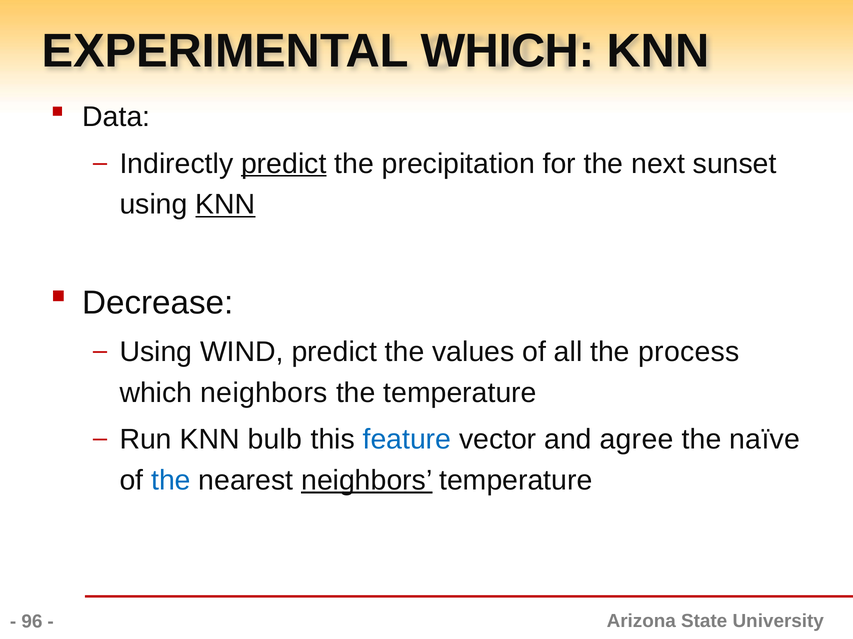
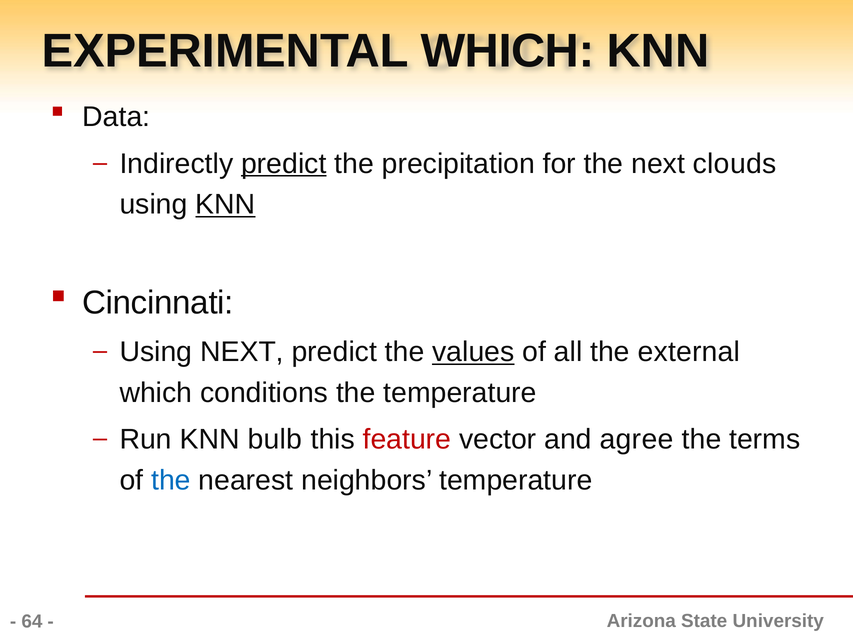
sunset: sunset -> clouds (735, 164)
Decrease: Decrease -> Cincinnati (158, 303)
Using WIND: WIND -> NEXT (242, 352)
values underline: none -> present (473, 352)
process: process -> external (689, 352)
which neighbors: neighbors -> conditions (264, 393)
feature colour: blue -> red (407, 440)
naïve: naïve -> terms (765, 440)
neighbors underline: present -> none (367, 481)
96: 96 -> 64 (32, 622)
